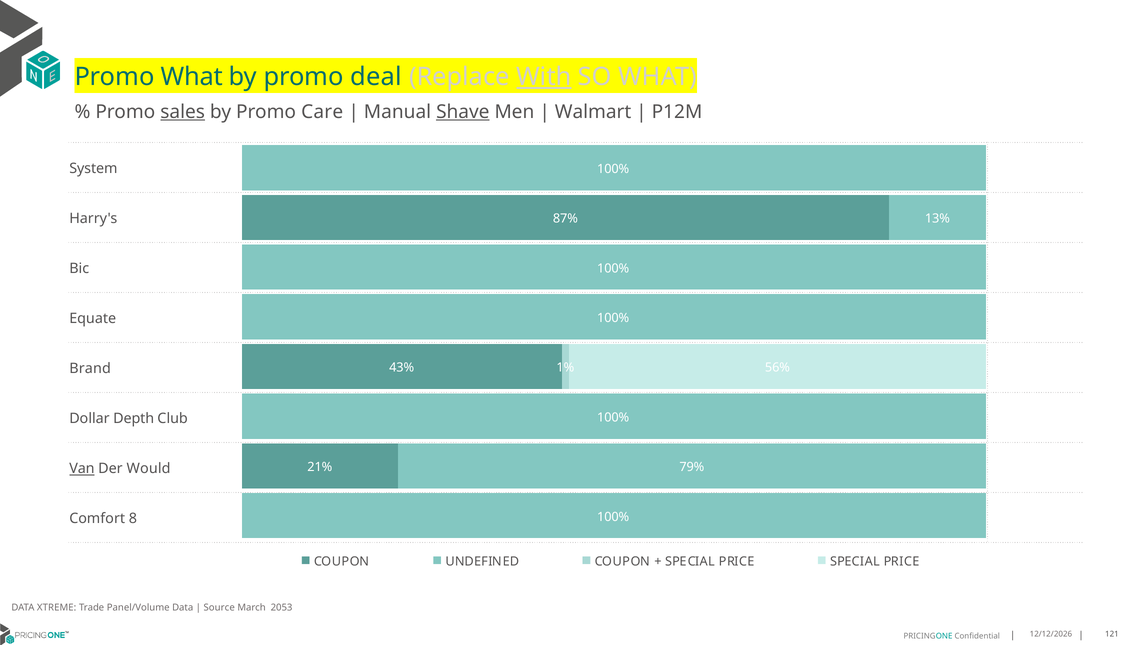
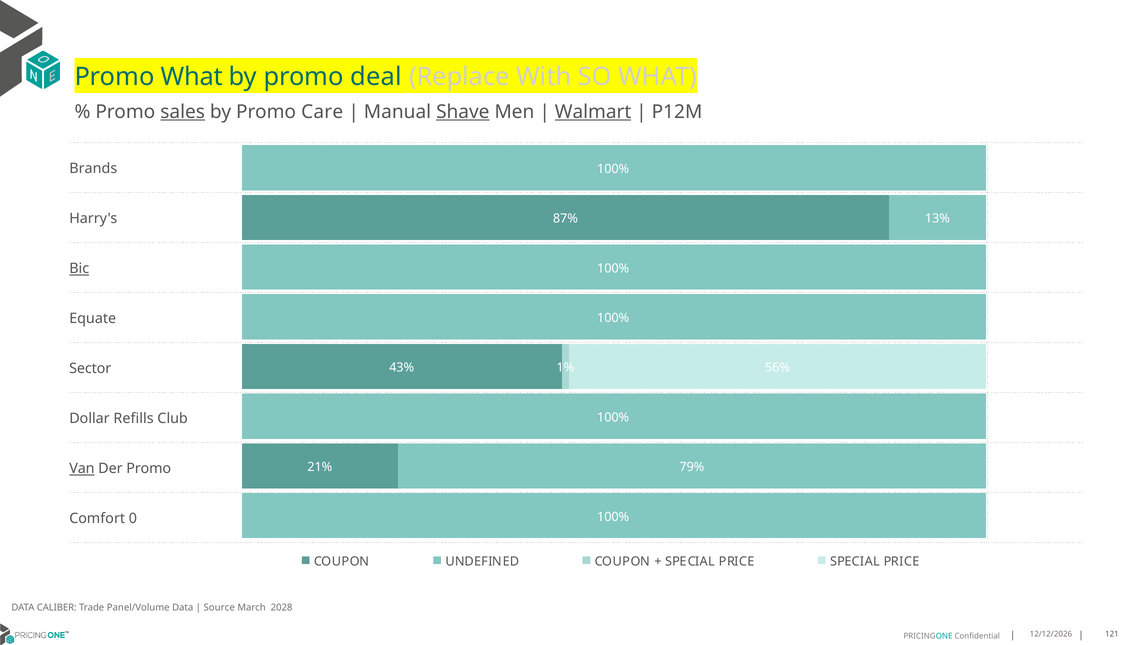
With underline: present -> none (544, 77)
Walmart underline: none -> present (593, 112)
System: System -> Brands (93, 169)
Bic underline: none -> present (79, 269)
Brand: Brand -> Sector (90, 369)
Depth: Depth -> Refills (134, 419)
Der Would: Would -> Promo (149, 469)
8: 8 -> 0 (133, 519)
XTREME: XTREME -> CALIBER (57, 608)
2053: 2053 -> 2028 (282, 608)
